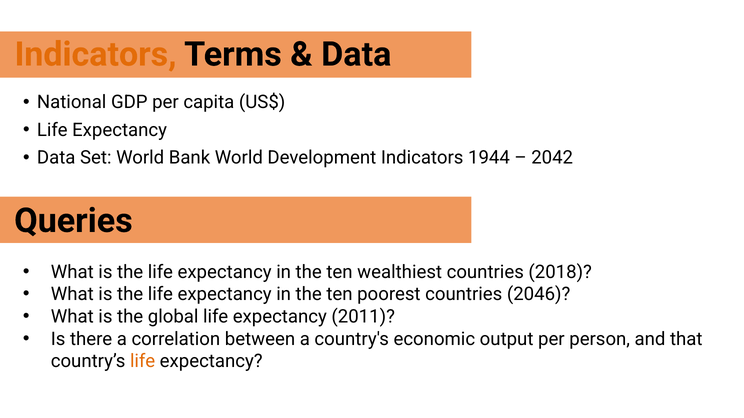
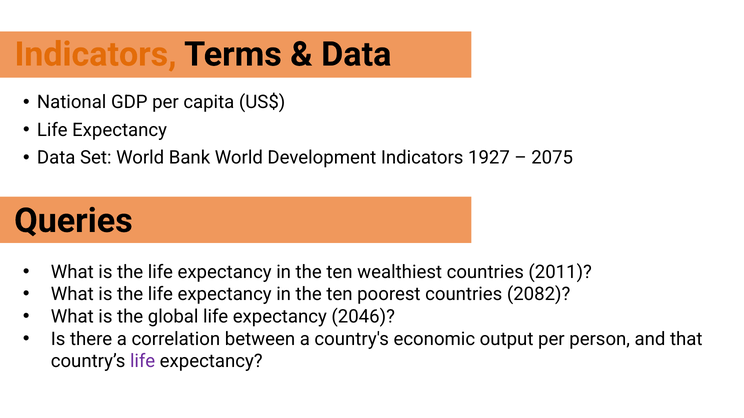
1944: 1944 -> 1927 (489, 158)
2042: 2042 -> 2075 (552, 158)
2018: 2018 -> 2011 (560, 272)
2046: 2046 -> 2082 (539, 295)
2011: 2011 -> 2046 (363, 317)
life colour: orange -> purple (143, 362)
